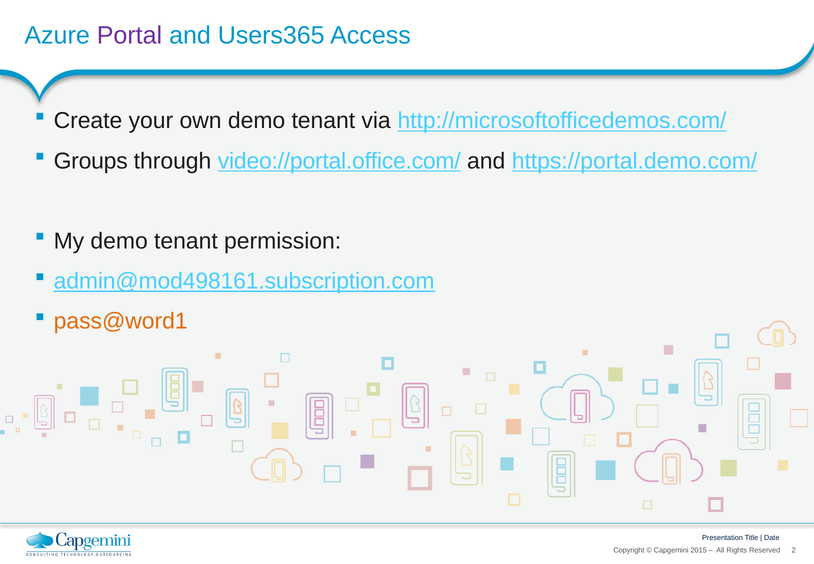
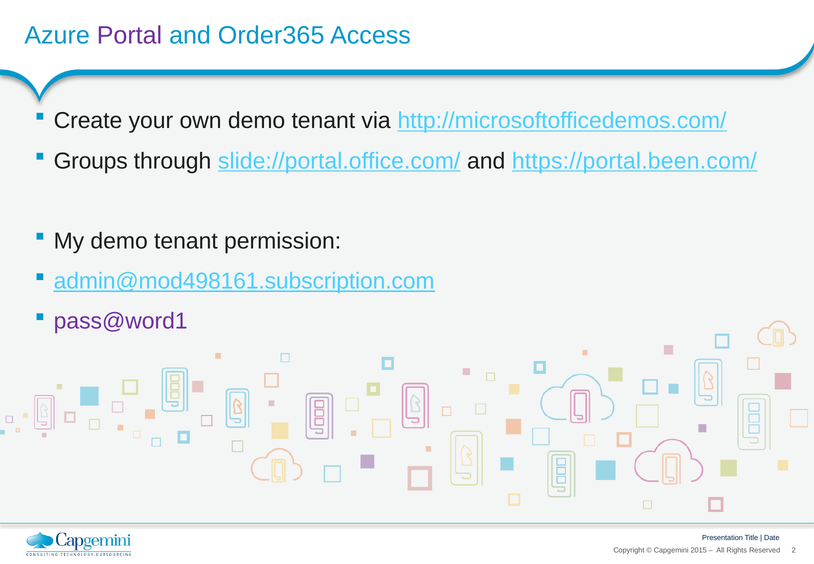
Users365: Users365 -> Order365 (271, 36)
video://portal.office.com/: video://portal.office.com/ -> slide://portal.office.com/ (339, 161)
https://portal.demo.com/: https://portal.demo.com/ -> https://portal.been.com/ (634, 161)
pass@word1 colour: orange -> purple (121, 321)
